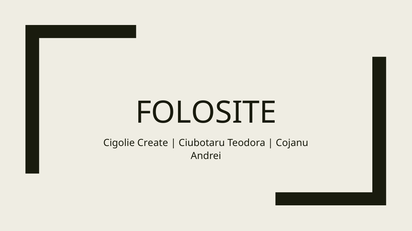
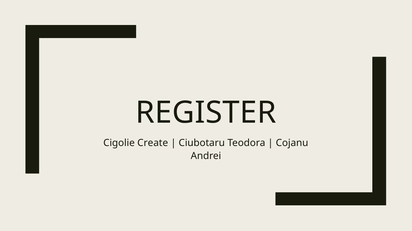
FOLOSITE: FOLOSITE -> REGISTER (206, 113)
